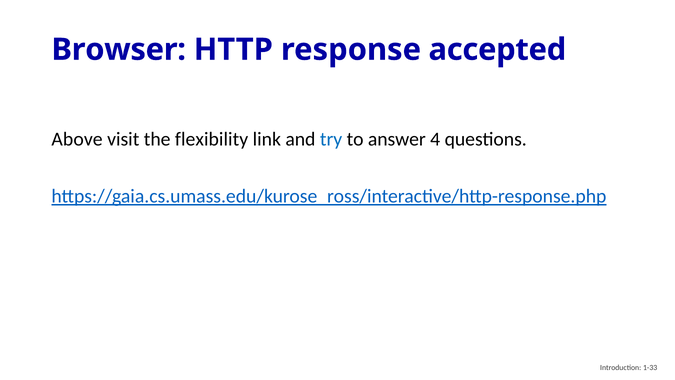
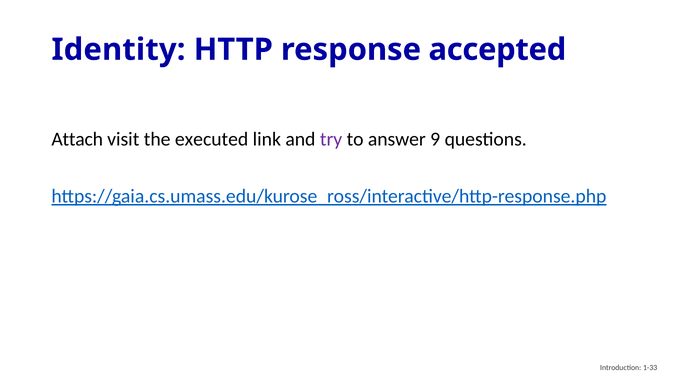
Browser: Browser -> Identity (118, 50)
Above: Above -> Attach (77, 139)
flexibility: flexibility -> executed (212, 139)
try colour: blue -> purple (331, 139)
4: 4 -> 9 (435, 139)
